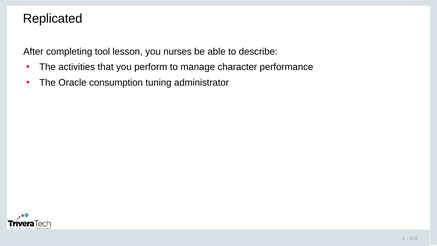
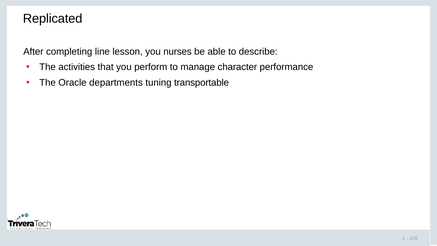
tool: tool -> line (102, 52)
consumption: consumption -> departments (116, 83)
administrator: administrator -> transportable (202, 83)
